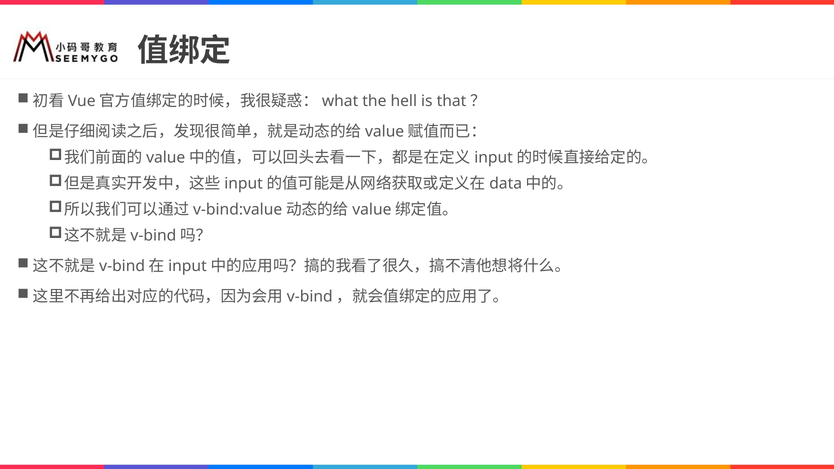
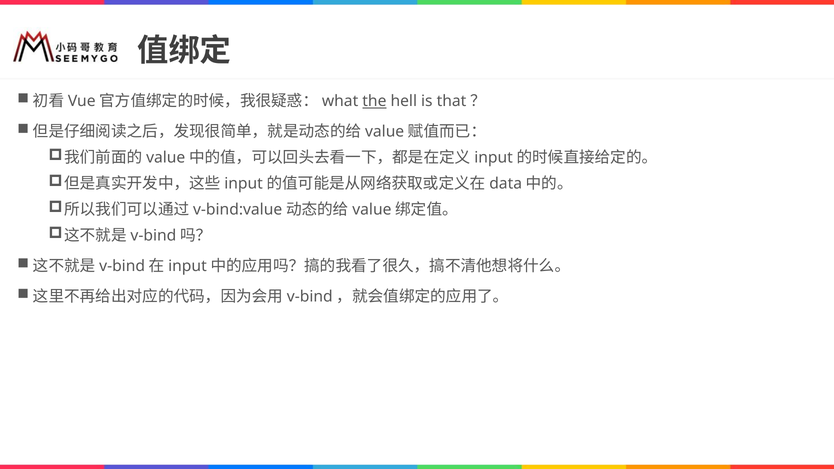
the underline: none -> present (374, 101)
